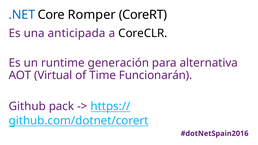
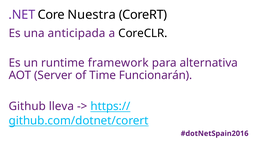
.NET colour: blue -> purple (22, 15)
Romper: Romper -> Nuestra (92, 15)
generación: generación -> framework (118, 63)
Virtual: Virtual -> Server (53, 75)
pack: pack -> lleva (61, 106)
